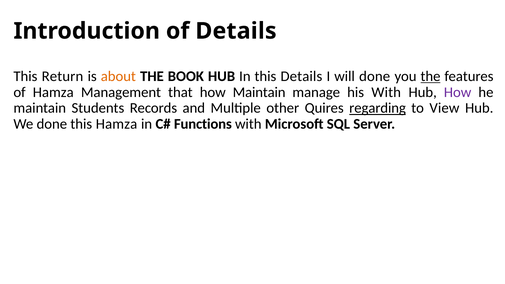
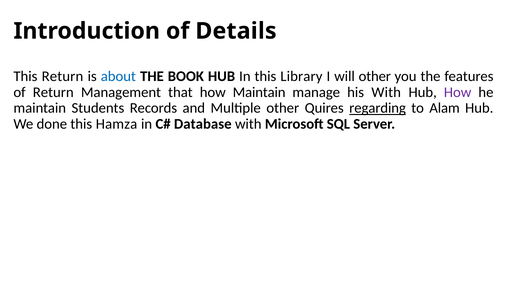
about colour: orange -> blue (118, 76)
this Details: Details -> Library (301, 76)
will done: done -> other (375, 76)
the underline: present -> none (430, 76)
of Hamza: Hamza -> Return (53, 92)
View: View -> Alam (445, 108)
Functions: Functions -> Database (203, 124)
